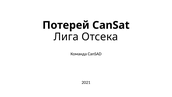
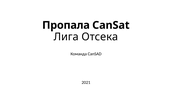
Потерей: Потерей -> Пропала (66, 25)
